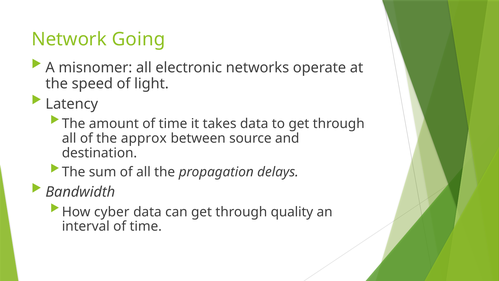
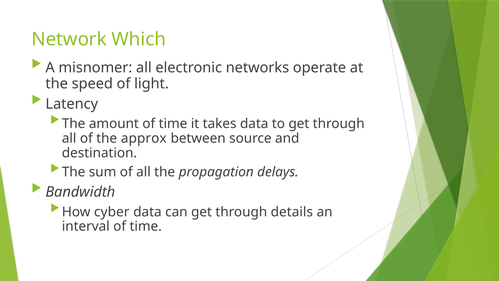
Going: Going -> Which (139, 39)
quality: quality -> details (292, 212)
